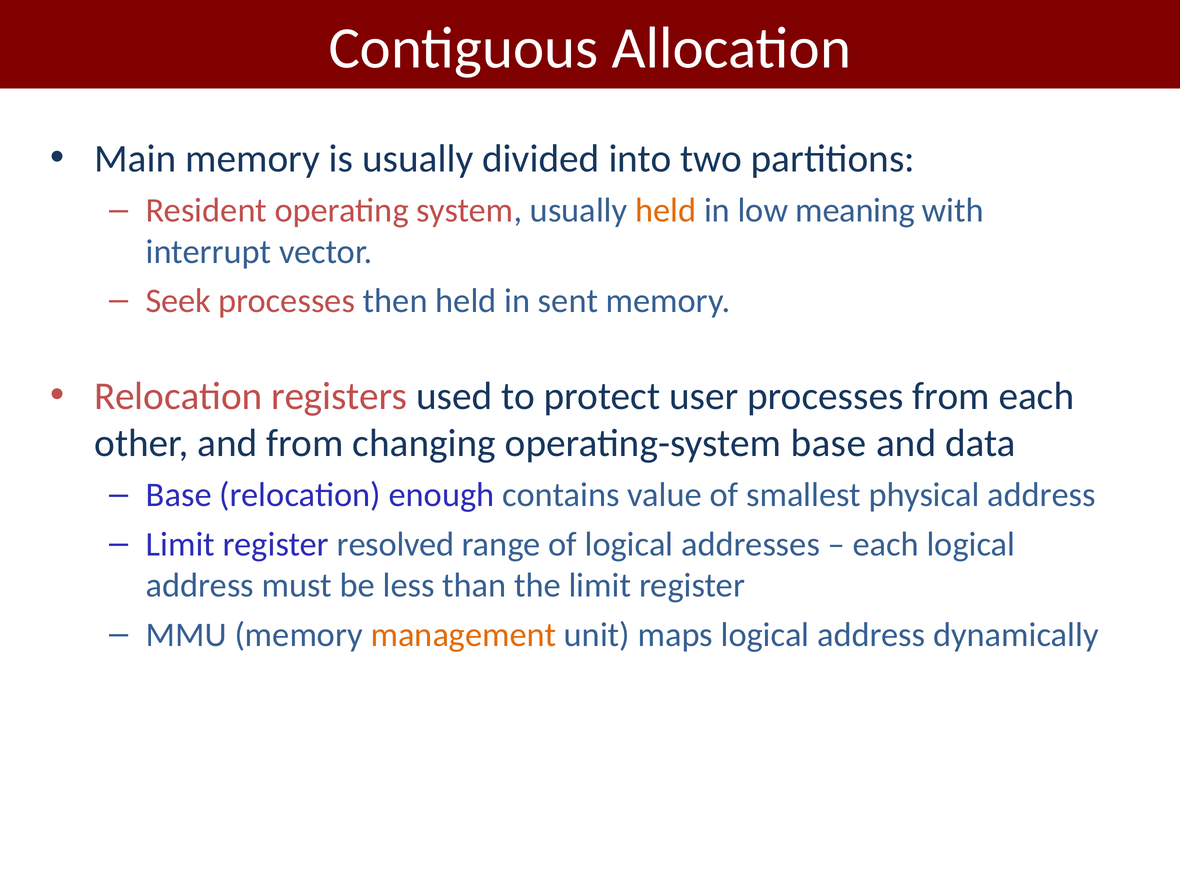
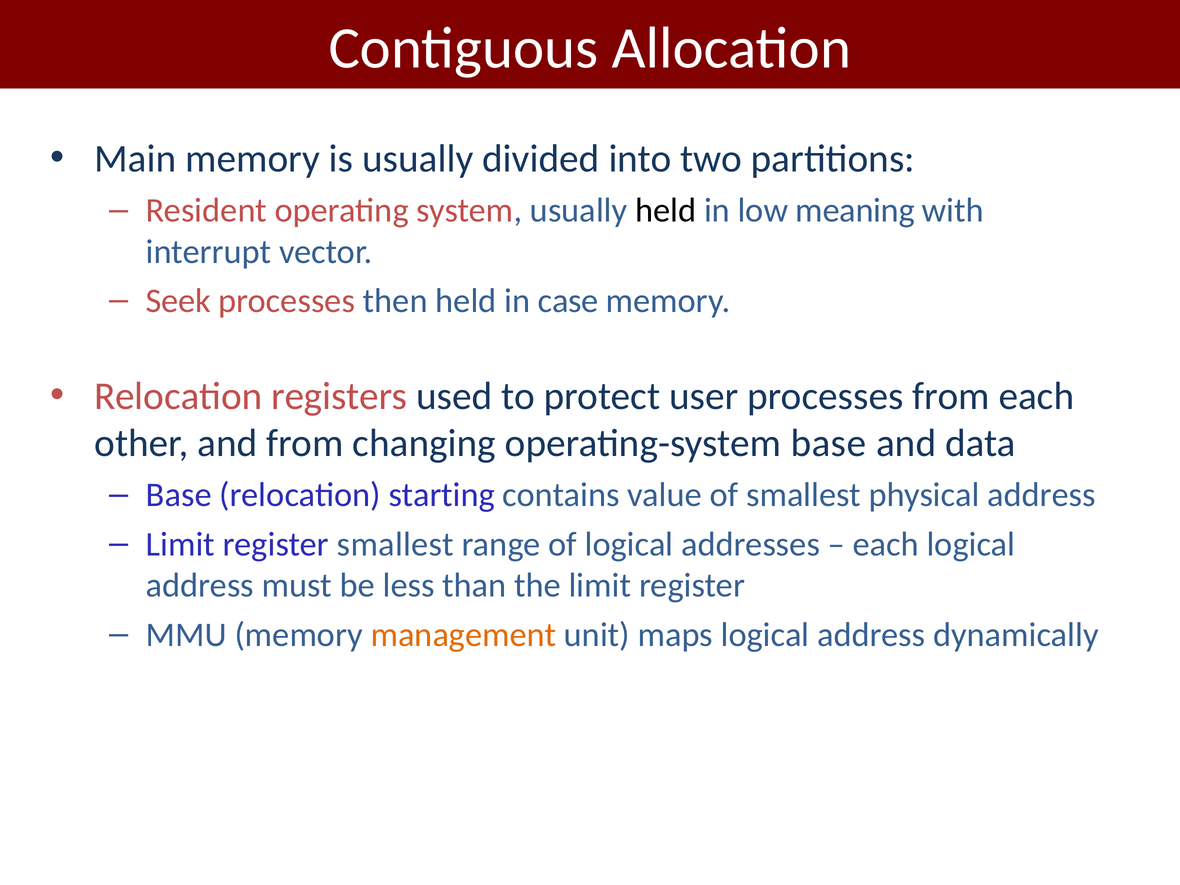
held colour: orange -> black (666, 211)
sent: sent -> case (568, 301)
enough: enough -> starting (442, 495)
register resolved: resolved -> smallest (395, 544)
